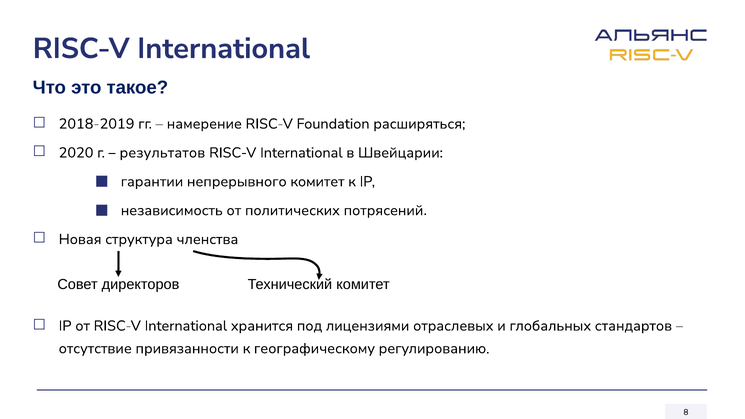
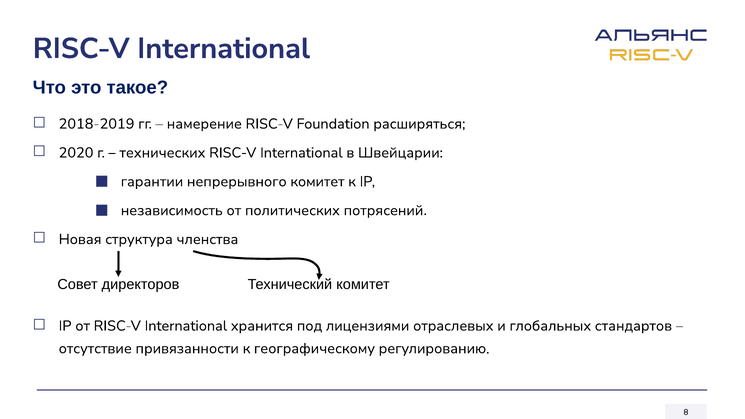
результатов: результатов -> технических (162, 153)
